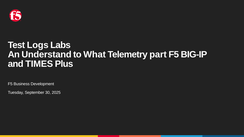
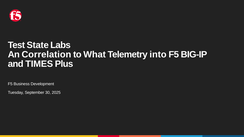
Logs: Logs -> State (38, 45)
Understand: Understand -> Correlation (46, 55)
part: part -> into (158, 55)
